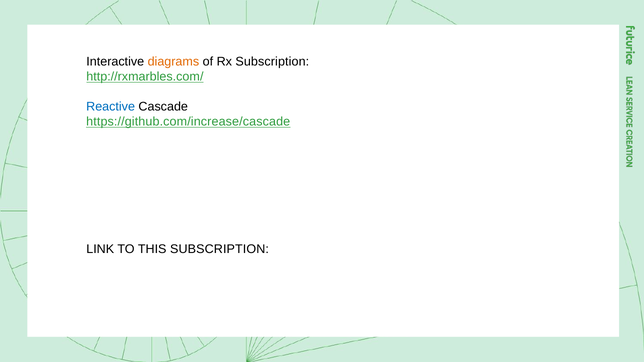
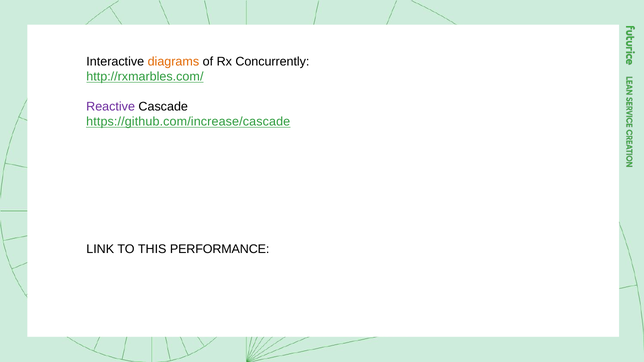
Rx Subscription: Subscription -> Concurrently (272, 62)
Reactive colour: blue -> purple (111, 107)
THIS SUBSCRIPTION: SUBSCRIPTION -> PERFORMANCE (220, 249)
